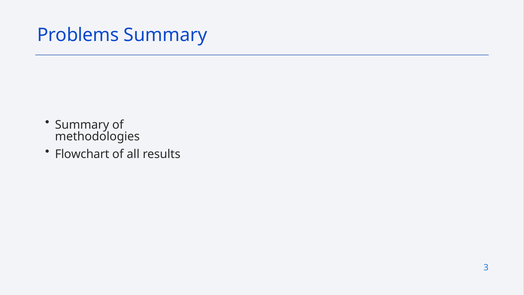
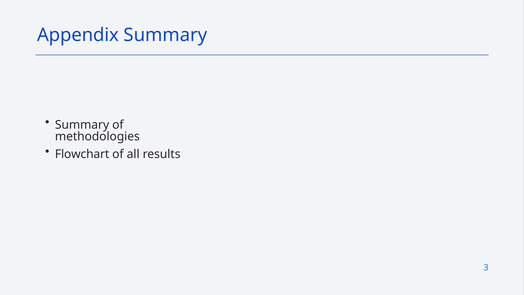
Problems: Problems -> Appendix (78, 35)
